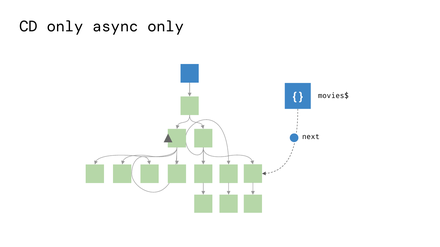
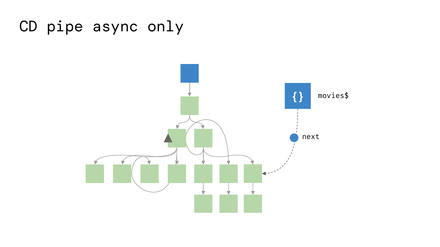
CD only: only -> pipe (65, 27)
